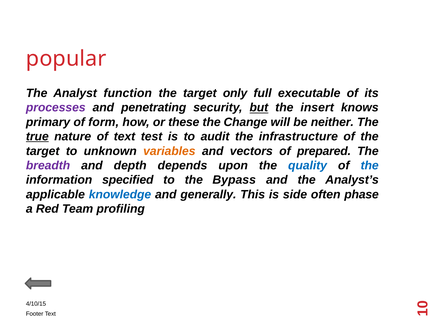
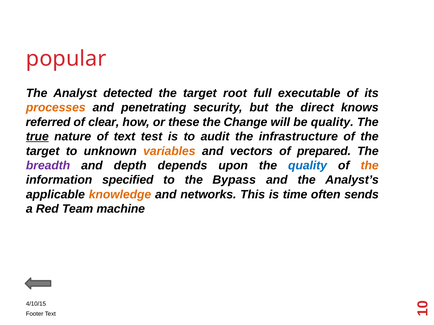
function: function -> detected (128, 93)
only: only -> root (235, 93)
processes colour: purple -> orange (56, 108)
but underline: present -> none (259, 108)
insert: insert -> direct (317, 108)
primary: primary -> referred (48, 122)
form: form -> clear (104, 122)
be neither: neither -> quality (332, 122)
the colour: blue -> orange (370, 166)
knowledge colour: blue -> orange (120, 195)
generally: generally -> networks (208, 195)
side: side -> time (295, 195)
phase: phase -> sends (362, 195)
profiling: profiling -> machine (121, 209)
